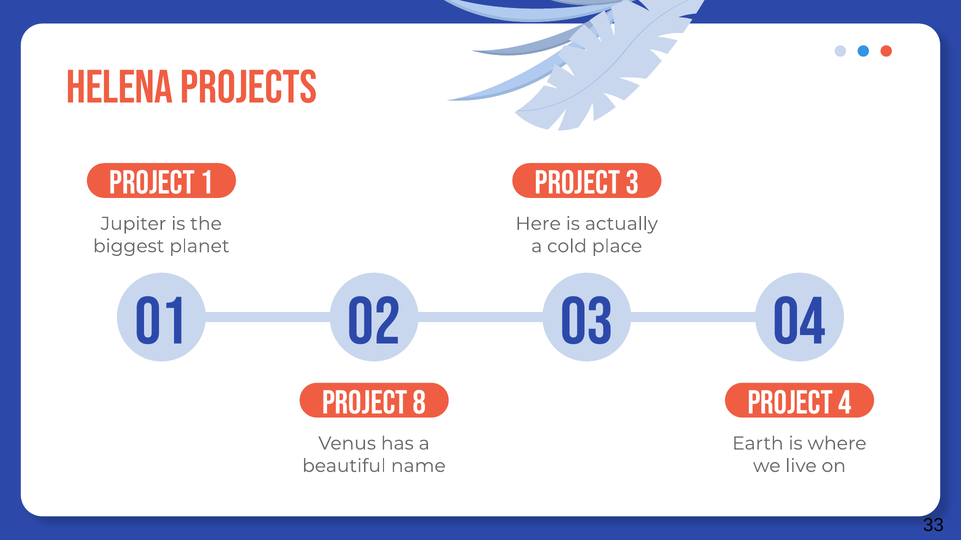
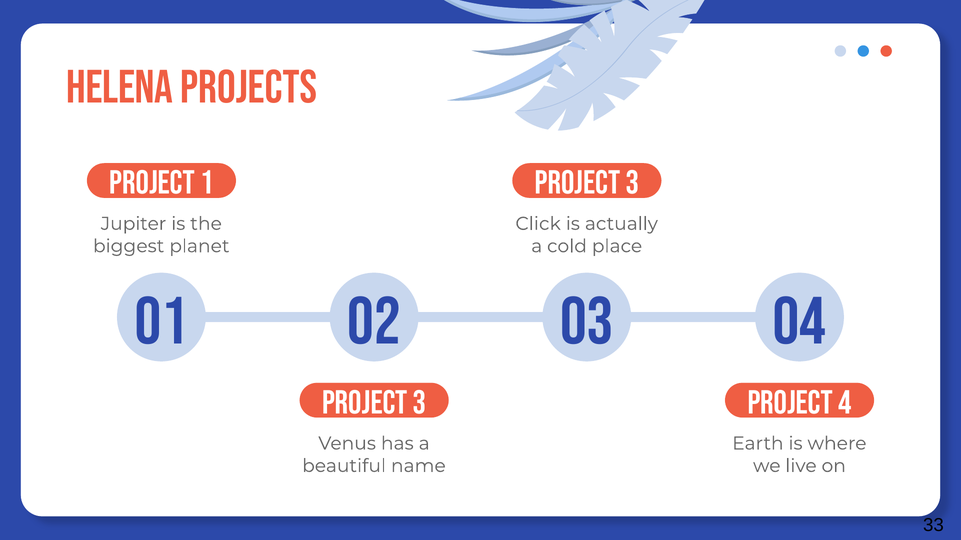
Here: Here -> Click (538, 224)
8: 8 -> 3 (419, 403)
